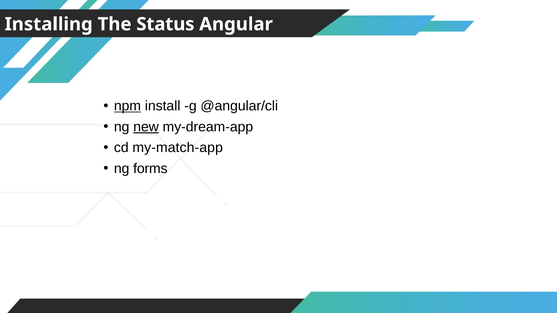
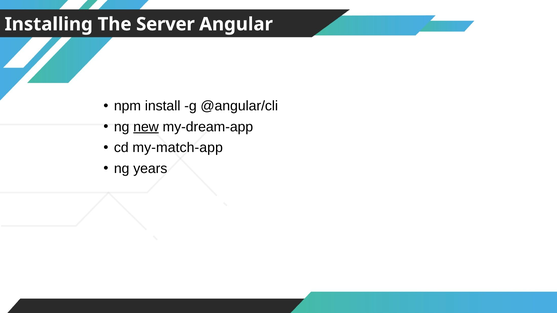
Status: Status -> Server (165, 24)
npm underline: present -> none (127, 106)
forms: forms -> years (150, 169)
